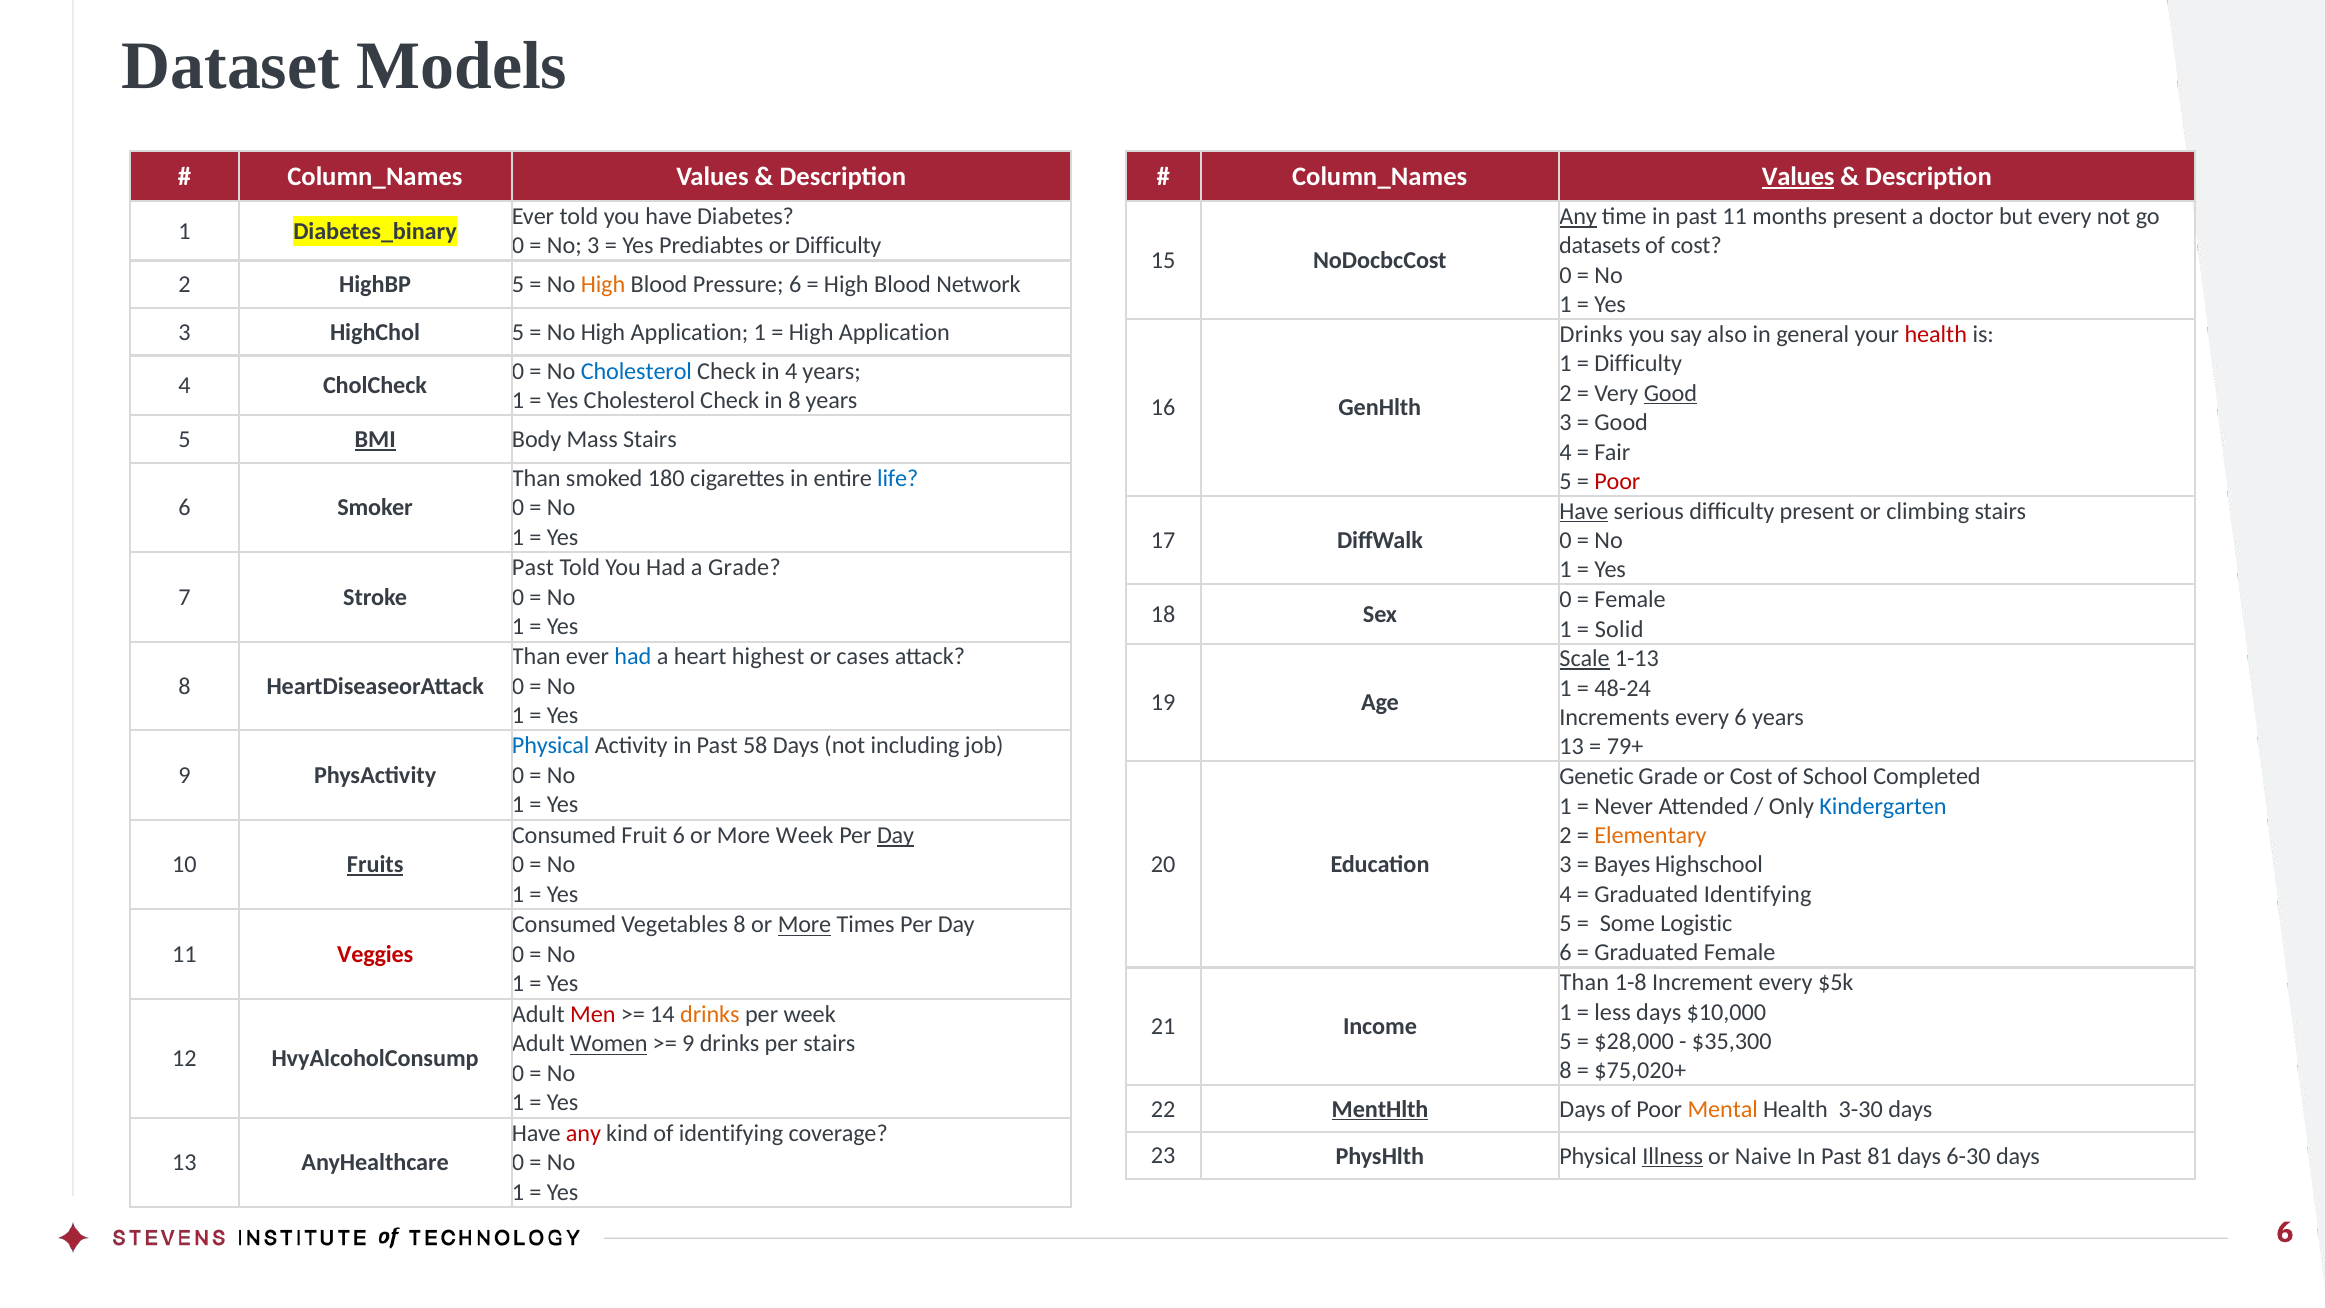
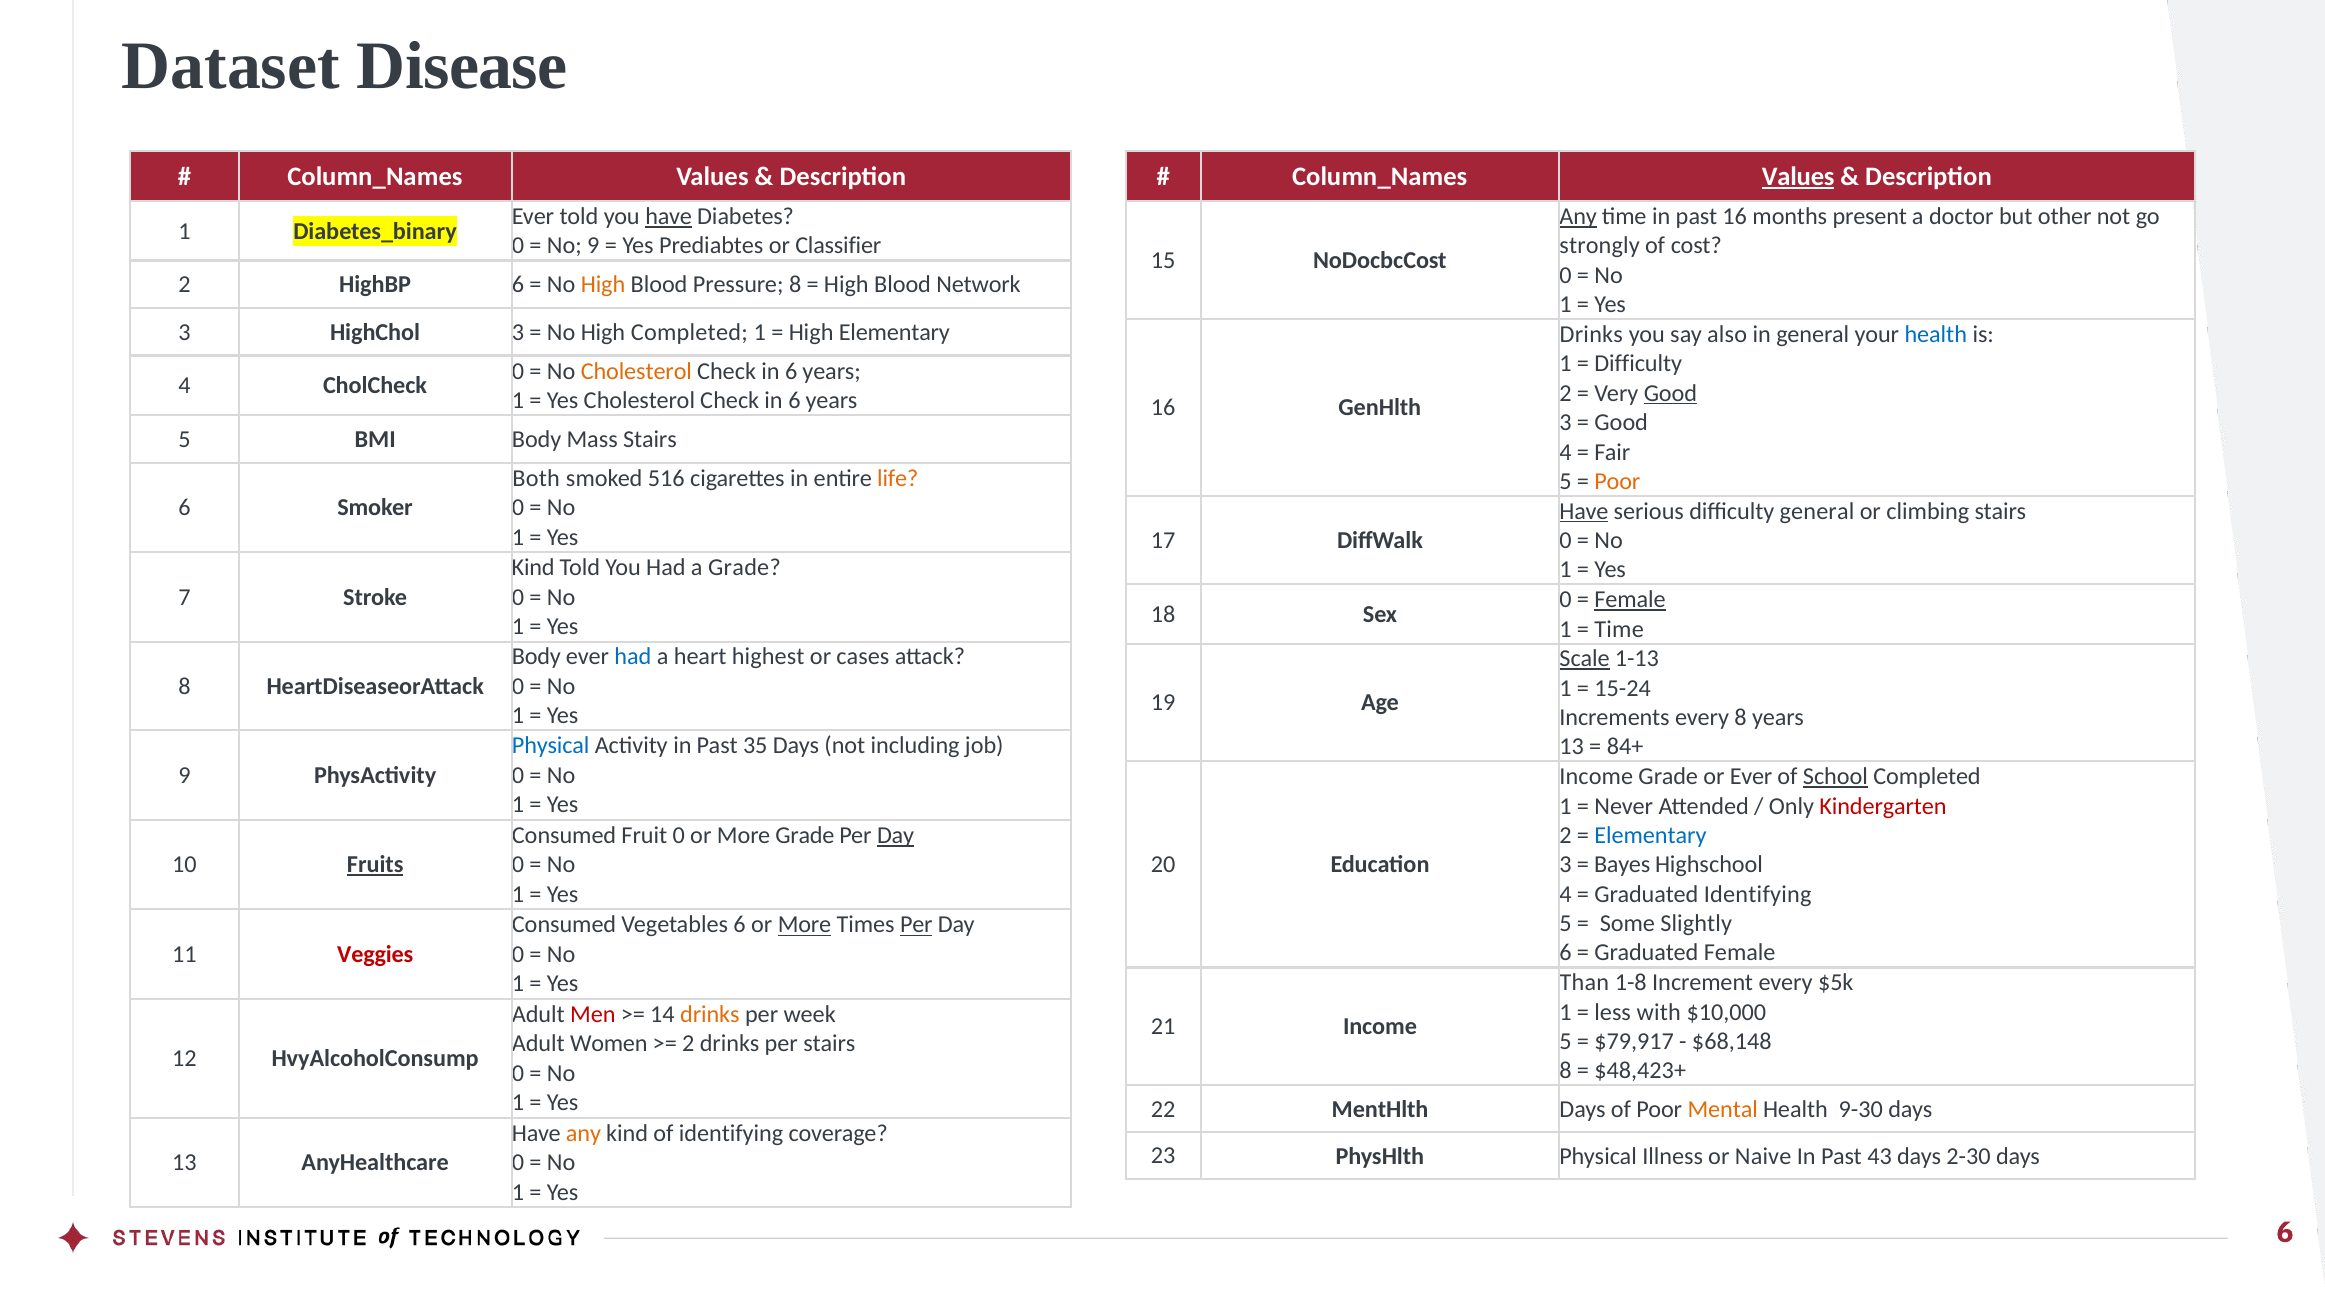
Models: Models -> Disease (462, 67)
have underline: none -> present (669, 217)
past 11: 11 -> 16 (1735, 217)
but every: every -> other (2065, 217)
No 3: 3 -> 9 (593, 246)
or Difficulty: Difficulty -> Classifier (838, 246)
datasets: datasets -> strongly (1600, 246)
HighBP 5: 5 -> 6 (518, 285)
Pressure 6: 6 -> 8 (795, 285)
HighChol 5: 5 -> 3 (518, 332)
No High Application: Application -> Completed (689, 332)
Application: Application -> Elementary (894, 332)
health colour: red -> blue (1936, 334)
Cholesterol colour: blue -> orange (636, 371)
4: 4 -> 6 (791, 371)
8: 8 -> 6 (794, 400)
BMI underline: present -> none (375, 439)
Than: Than -> Both (536, 478)
180: 180 -> 516 (666, 478)
life colour: blue -> orange (898, 478)
Poor colour: red -> orange (1617, 481)
difficulty present: present -> general (1817, 511)
Past: Past -> Kind (533, 568)
Female underline: none -> present (1630, 600)
Solid: Solid -> Time (1619, 629)
Than: Than -> Body (536, 657)
48-24: 48-24 -> 15-24 (1623, 688)
every 6: 6 -> 8 (1740, 717)
58: 58 -> 35 (755, 746)
79+: 79+ -> 84+ (1625, 747)
Genetic: Genetic -> Income (1596, 777)
or Cost: Cost -> Ever (1751, 777)
School underline: none -> present (1835, 777)
Kindergarten colour: blue -> red (1883, 806)
Fruit 6: 6 -> 0 (679, 835)
More Week: Week -> Grade (805, 835)
Elementary colour: orange -> blue (1650, 835)
Logistic: Logistic -> Slightly (1696, 923)
Vegetables 8: 8 -> 6 (739, 925)
Per underline: none -> present (916, 925)
less days: days -> with (1659, 1012)
$28,000: $28,000 -> $79,917 (1634, 1041)
$35,300: $35,300 -> $68,148 (1732, 1041)
Women underline: present -> none (609, 1044)
9: 9 -> 2 (688, 1044)
$75,020+: $75,020+ -> $48,423+ (1640, 1071)
MentHlth underline: present -> none (1380, 1109)
3-30: 3-30 -> 9-30 (1861, 1109)
any colour: red -> orange (583, 1133)
Illness underline: present -> none (1673, 1156)
81: 81 -> 43 (1880, 1156)
6-30: 6-30 -> 2-30 (1968, 1156)
